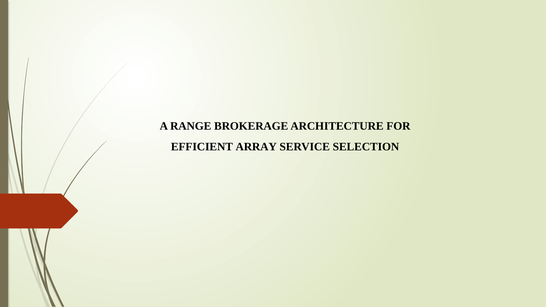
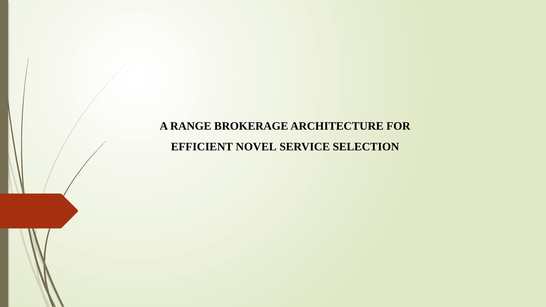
ARRAY: ARRAY -> NOVEL (256, 147)
